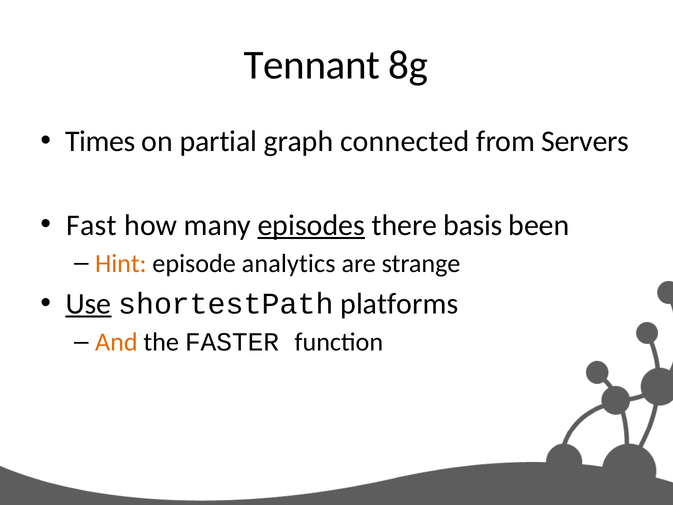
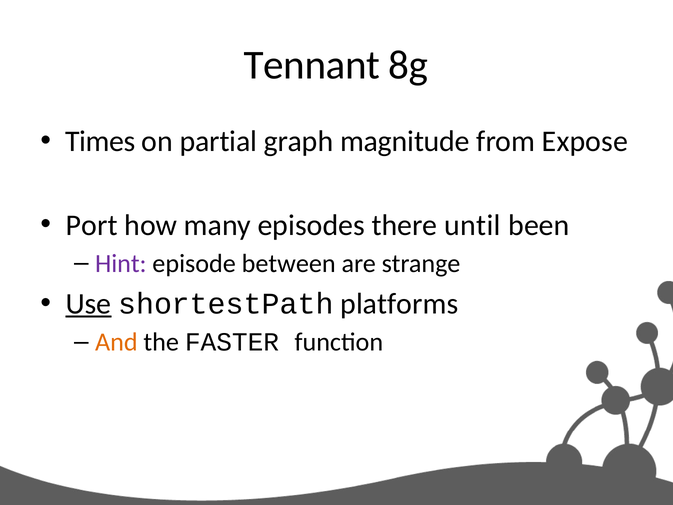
connected: connected -> magnitude (405, 141)
Servers: Servers -> Expose (585, 141)
Fast: Fast -> Port (92, 225)
episodes underline: present -> none (311, 225)
basis: basis -> until (473, 225)
Hint colour: orange -> purple (121, 264)
analytics: analytics -> between (289, 264)
